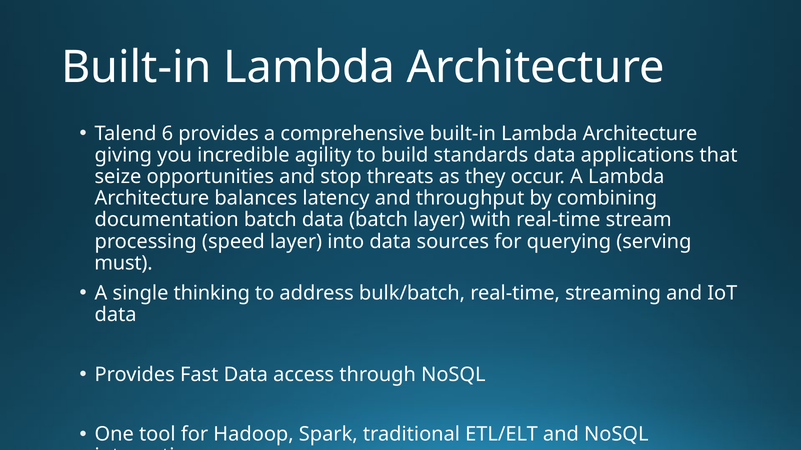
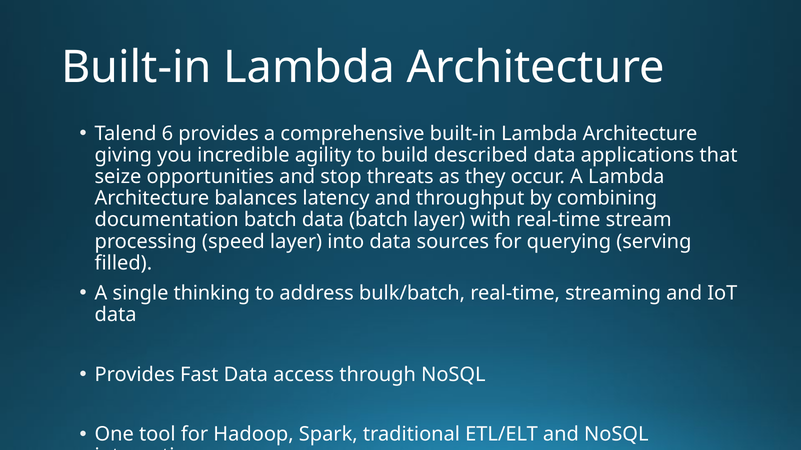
standards: standards -> described (481, 155)
must: must -> filled (123, 263)
